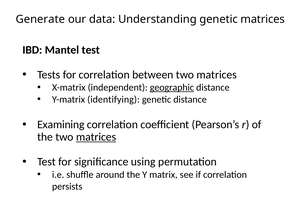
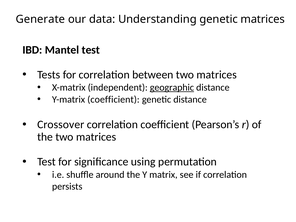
Y-matrix identifying: identifying -> coefficient (113, 99)
Examining: Examining -> Crossover (61, 125)
matrices underline: present -> none (96, 137)
